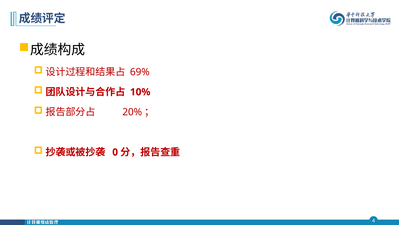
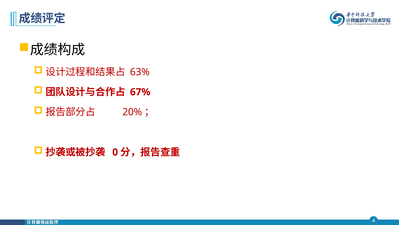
69%: 69% -> 63% (140, 72)
10%: 10% -> 67% (140, 92)
